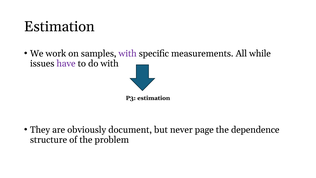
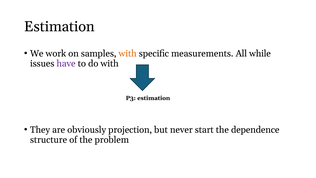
with colour: purple -> orange (128, 53)
document: document -> projection (130, 130)
page: page -> start (204, 130)
